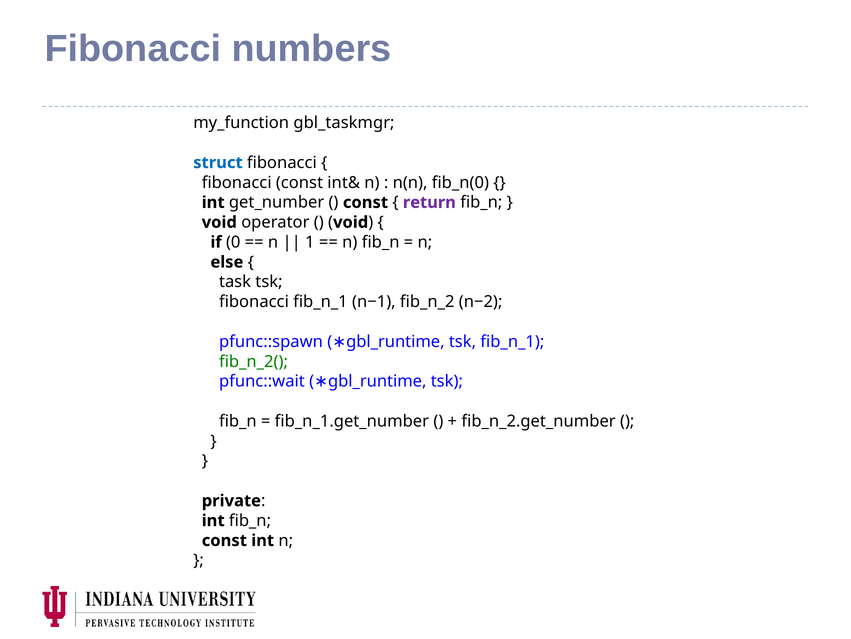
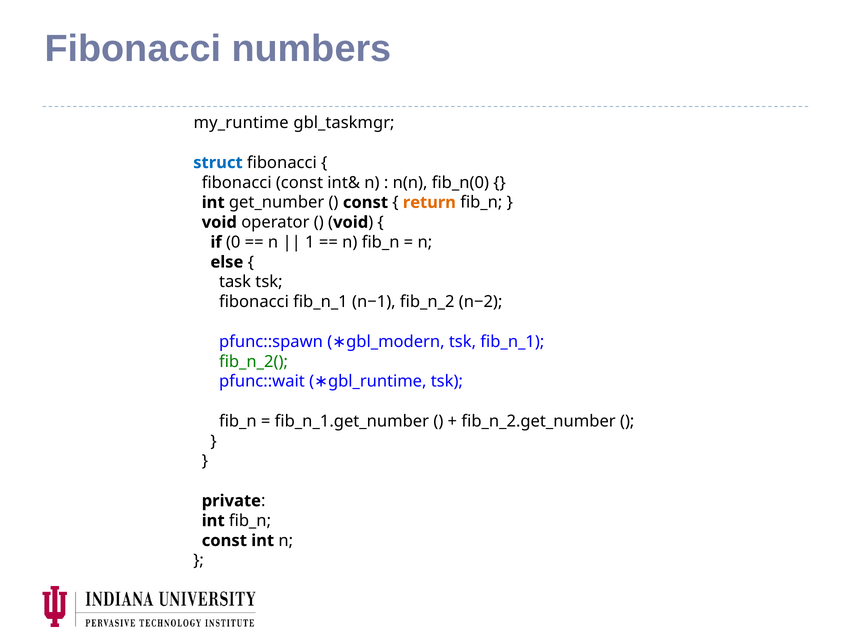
my_function: my_function -> my_runtime (241, 123)
return colour: purple -> orange (429, 202)
gbl_runtime: gbl_runtime -> gbl_modern (395, 341)
